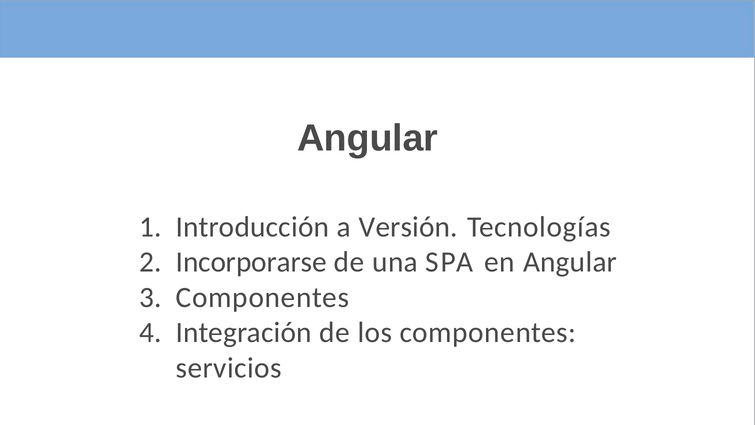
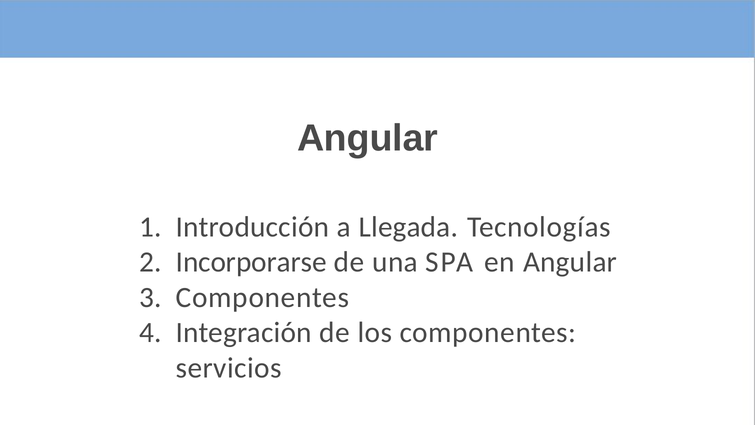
Versión: Versión -> Llegada (408, 227)
